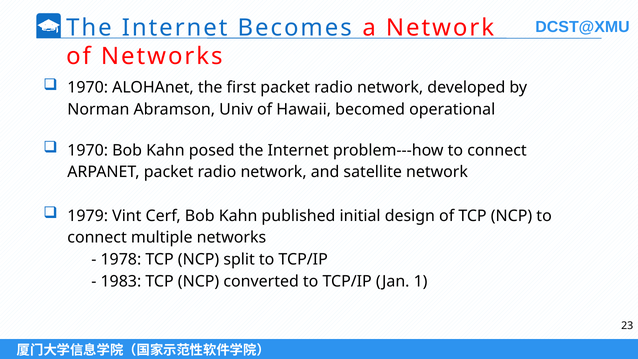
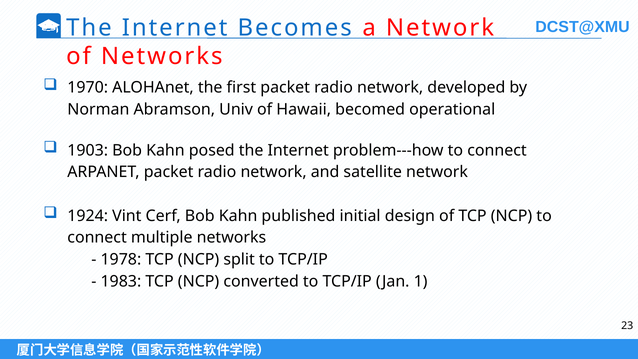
1970: 1970 -> 1903 (88, 150)
1979: 1979 -> 1924 (88, 216)
